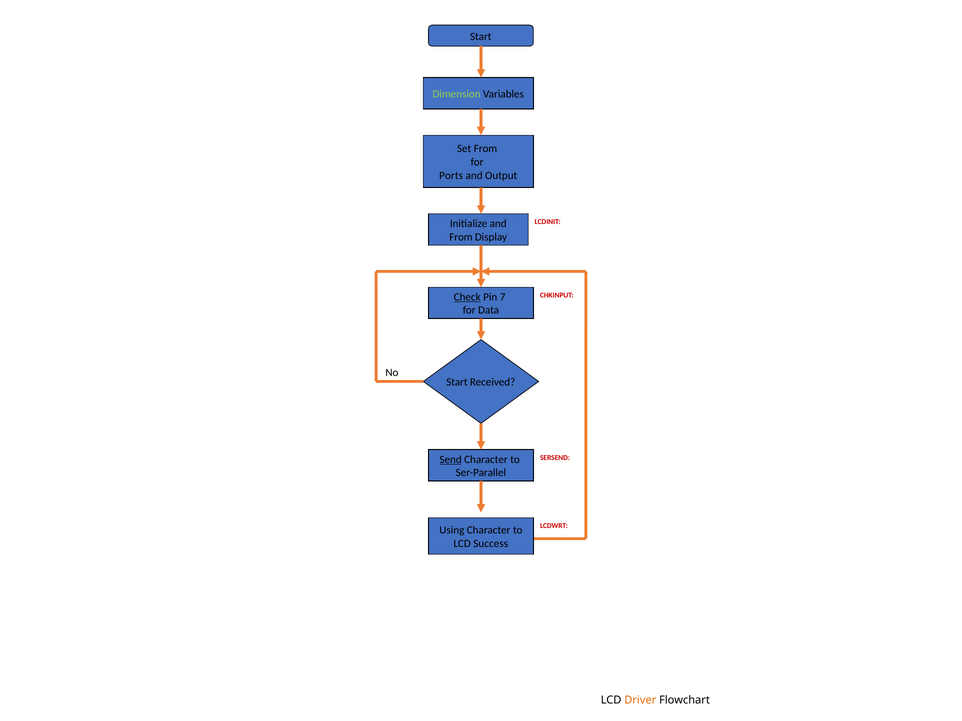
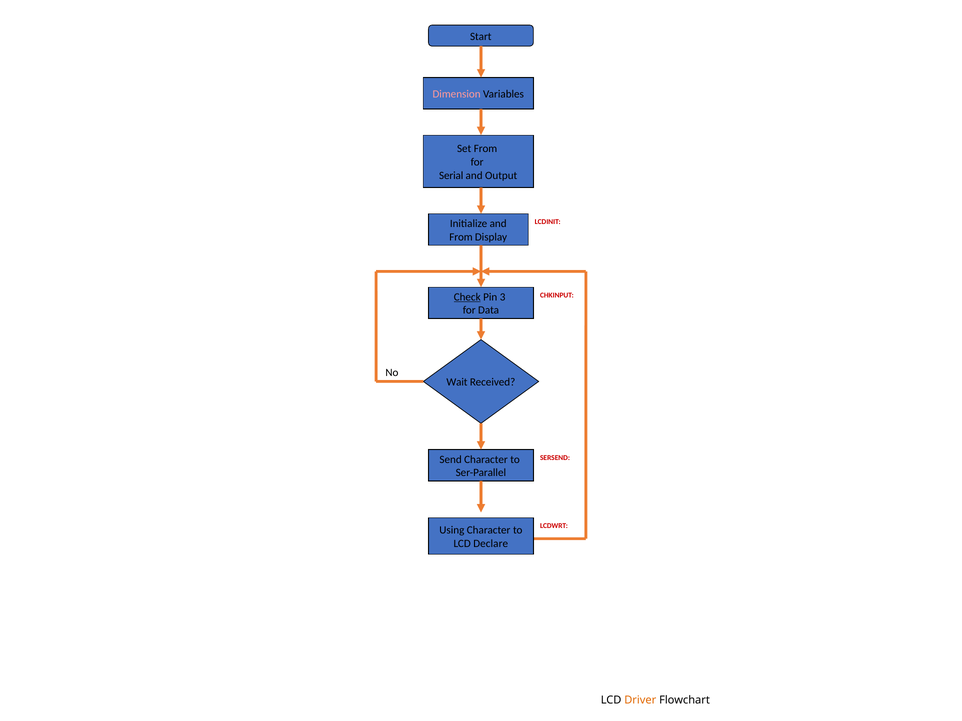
Dimension colour: light green -> pink (457, 94)
Ports: Ports -> Serial (451, 176)
7: 7 -> 3 (503, 297)
Start: Start -> Wait (457, 382)
Send underline: present -> none (451, 460)
Success: Success -> Declare (491, 544)
